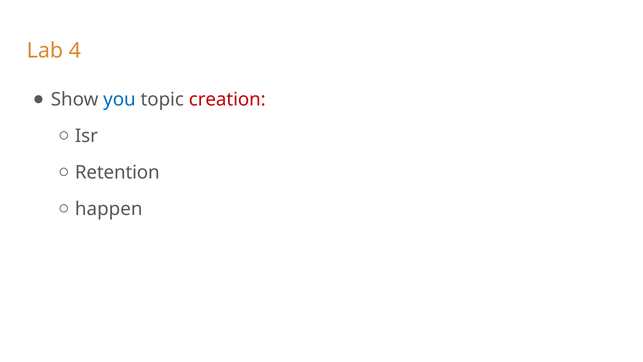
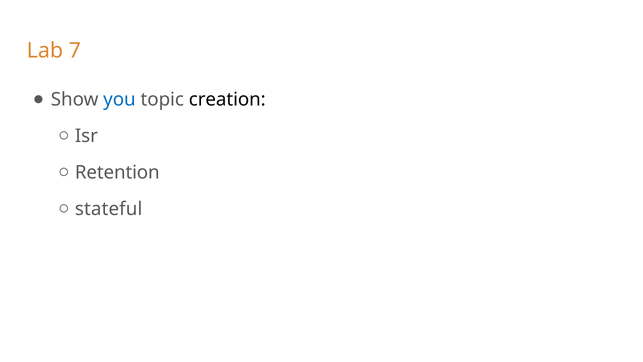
4: 4 -> 7 (75, 50)
creation colour: red -> black (227, 99)
happen: happen -> stateful (109, 209)
